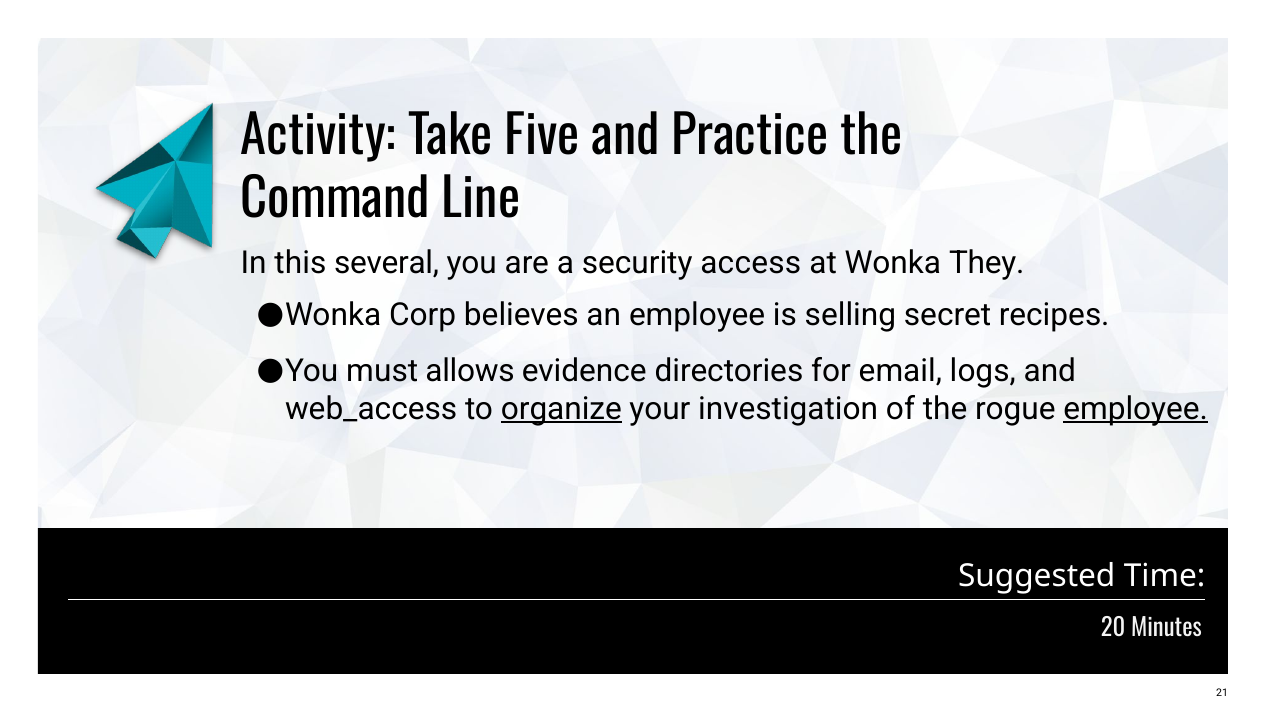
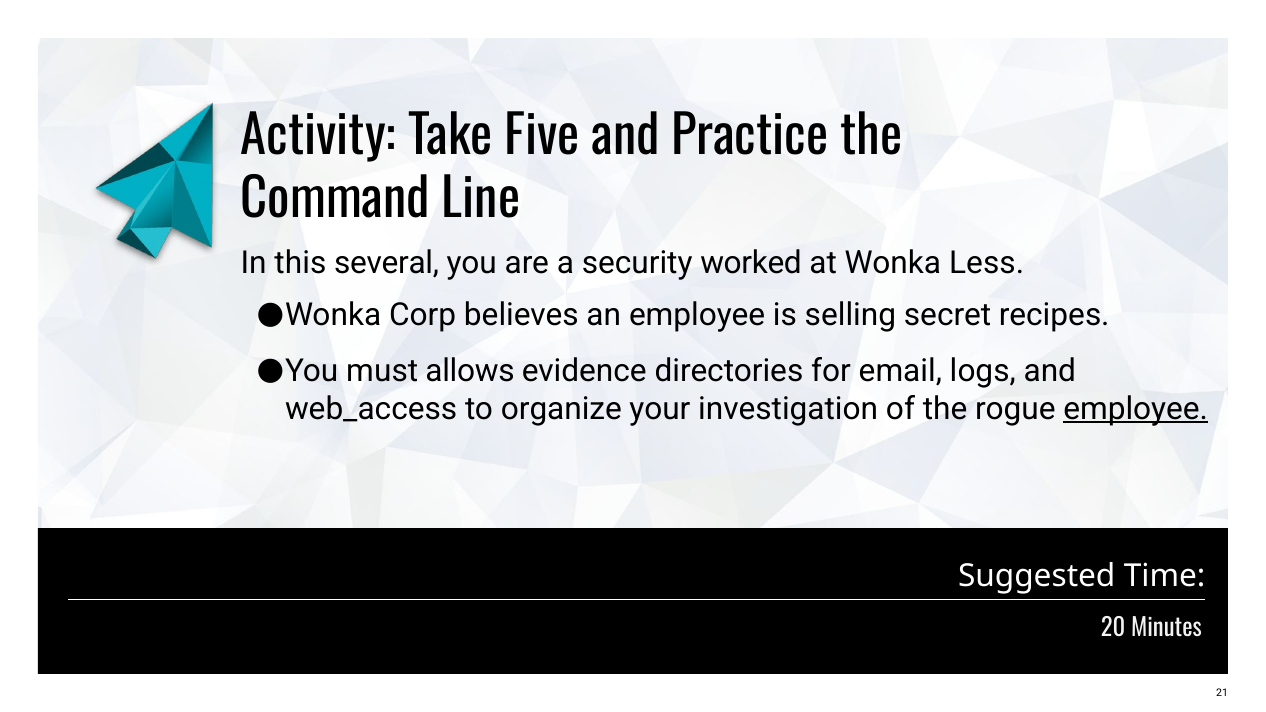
access: access -> worked (751, 263)
They: They -> Less (987, 263)
organize underline: present -> none (561, 409)
